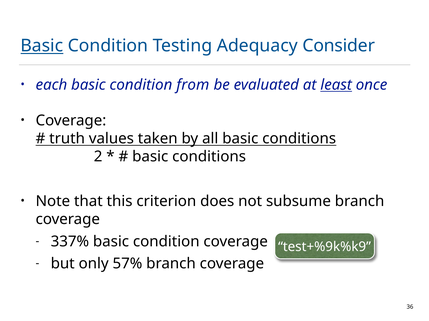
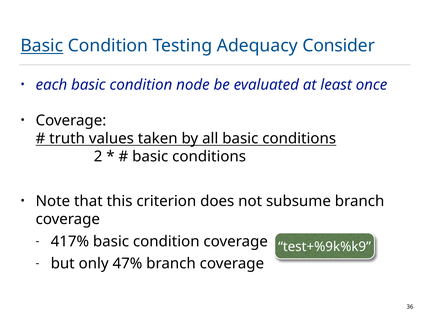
from: from -> node (193, 85)
least underline: present -> none (336, 85)
337%: 337% -> 417% (70, 242)
57%: 57% -> 47% (127, 264)
